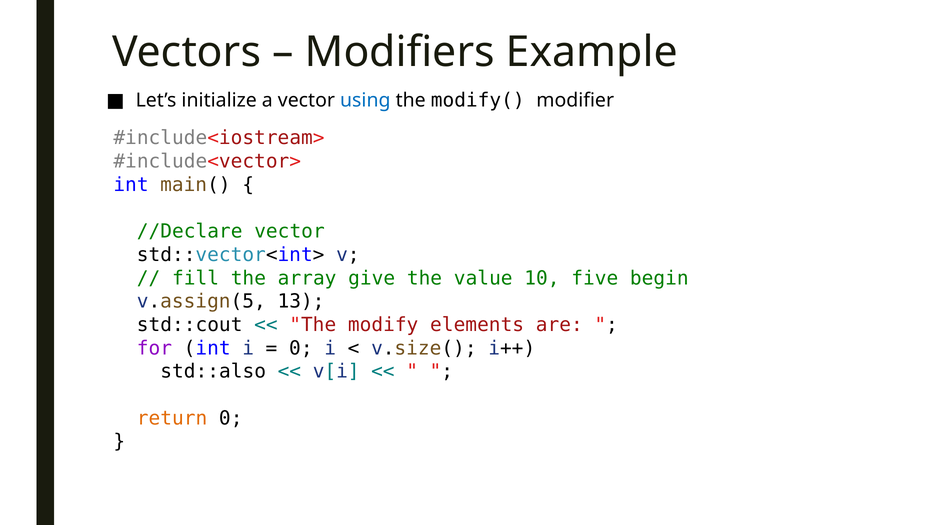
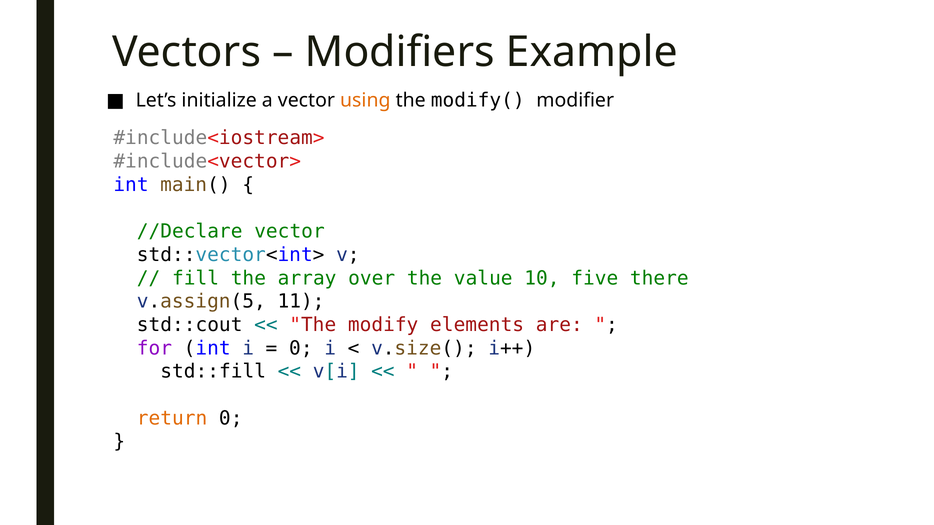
using colour: blue -> orange (365, 101)
give: give -> over (372, 278)
begin: begin -> there (659, 278)
13: 13 -> 11 (301, 302)
std::also: std::also -> std::fill (213, 372)
